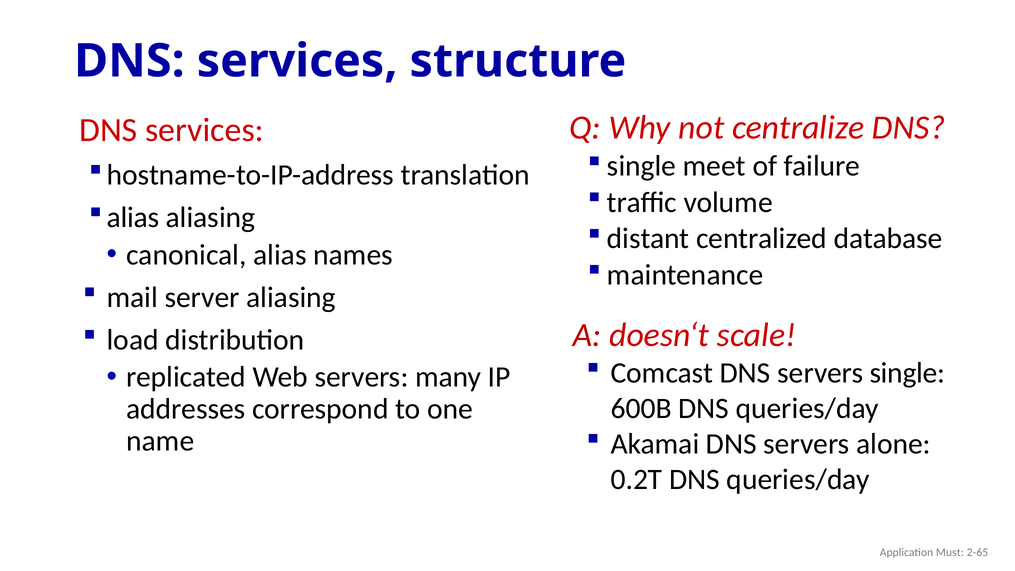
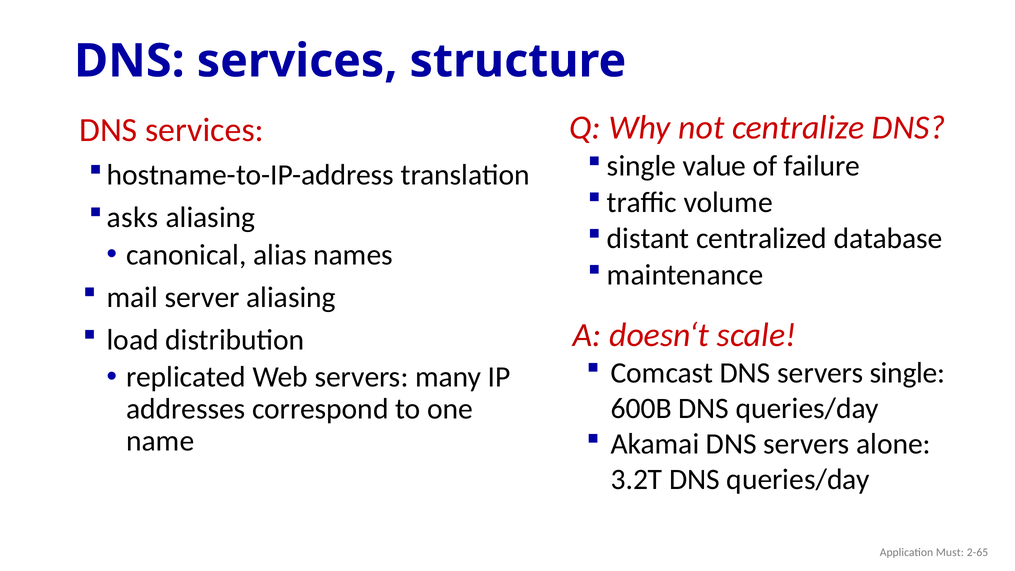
meet: meet -> value (714, 166)
alias: alias -> asks (133, 217)
0.2T: 0.2T -> 3.2T (636, 480)
